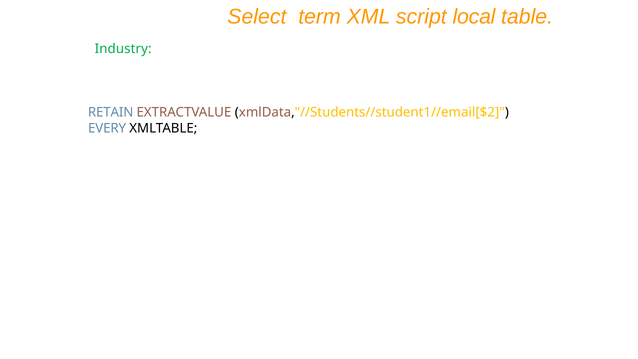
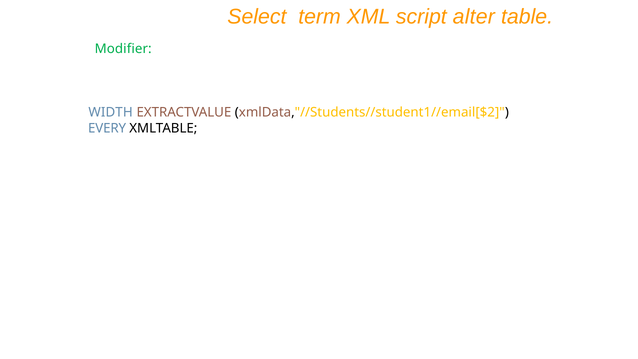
local: local -> alter (474, 17)
Industry: Industry -> Modifier (123, 49)
RETAIN: RETAIN -> WIDTH (111, 113)
